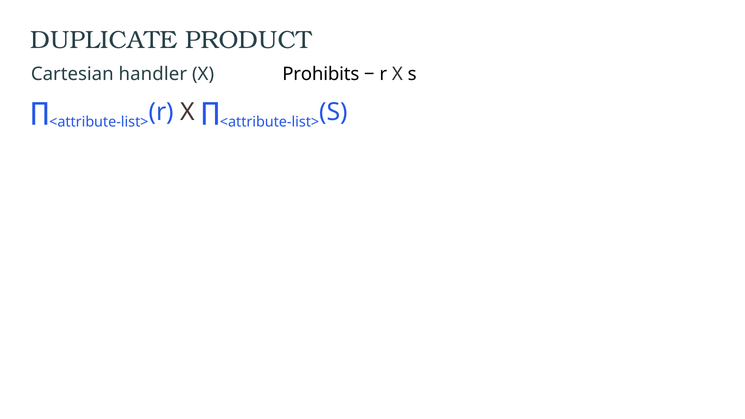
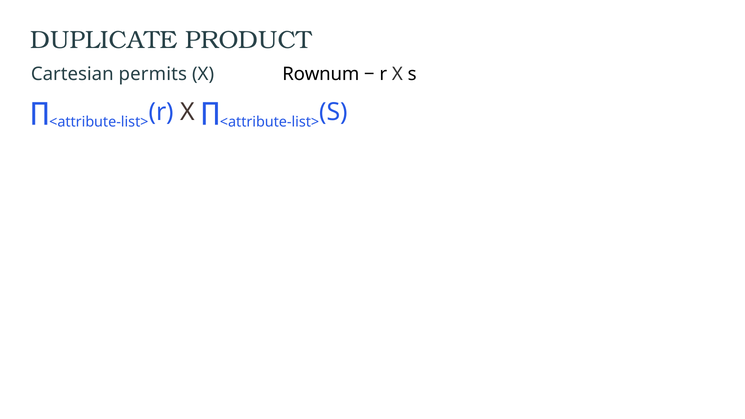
handler: handler -> permits (153, 74)
Prohibits: Prohibits -> Rownum (321, 74)
